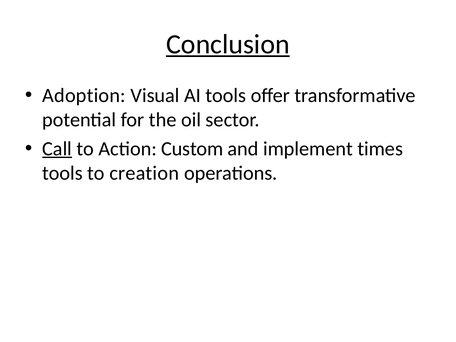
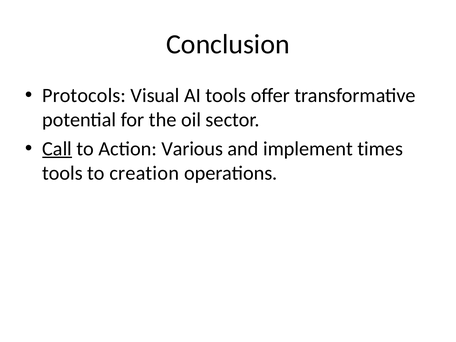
Conclusion underline: present -> none (228, 44)
Adoption: Adoption -> Protocols (84, 96)
Custom: Custom -> Various (192, 149)
